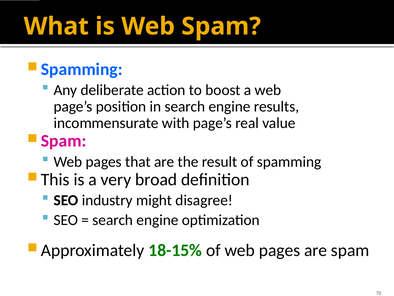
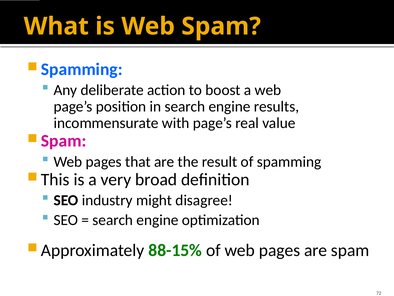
18-15%: 18-15% -> 88-15% (175, 250)
